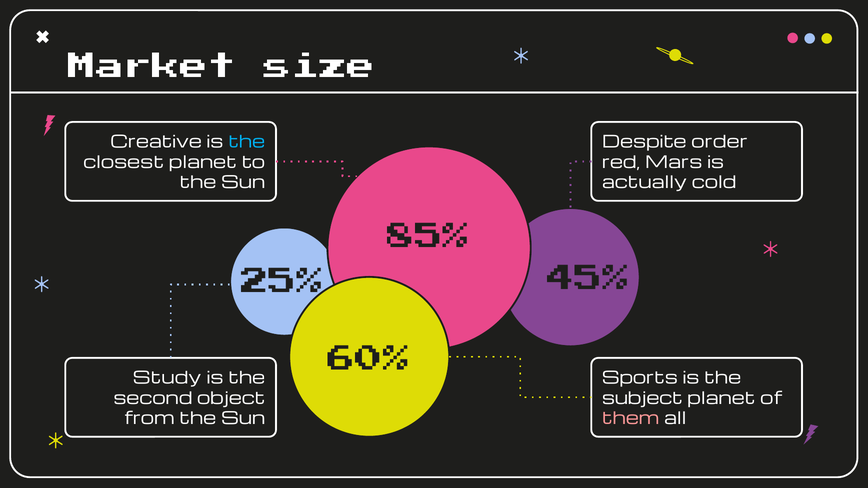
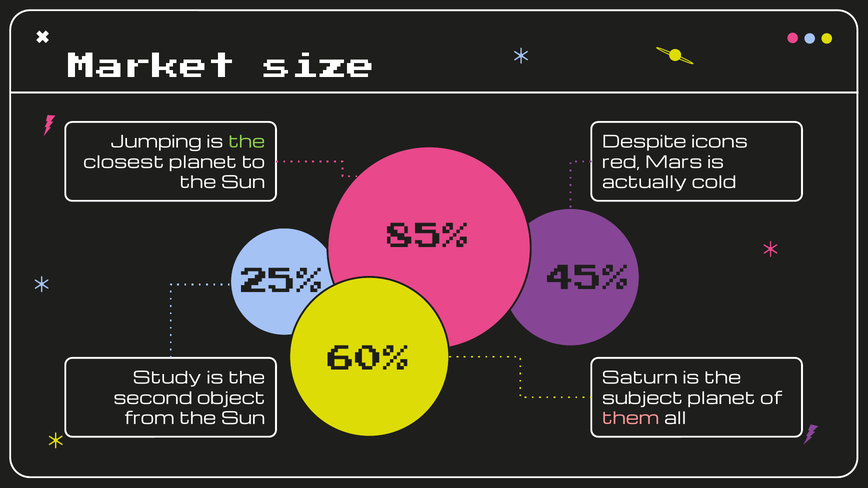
Creative: Creative -> Jumping (156, 142)
the colour: light blue -> light green (247, 142)
order: order -> icons (720, 142)
Sports: Sports -> Saturn (640, 378)
